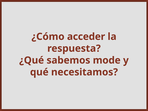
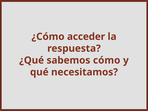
mode: mode -> cómo (107, 60)
